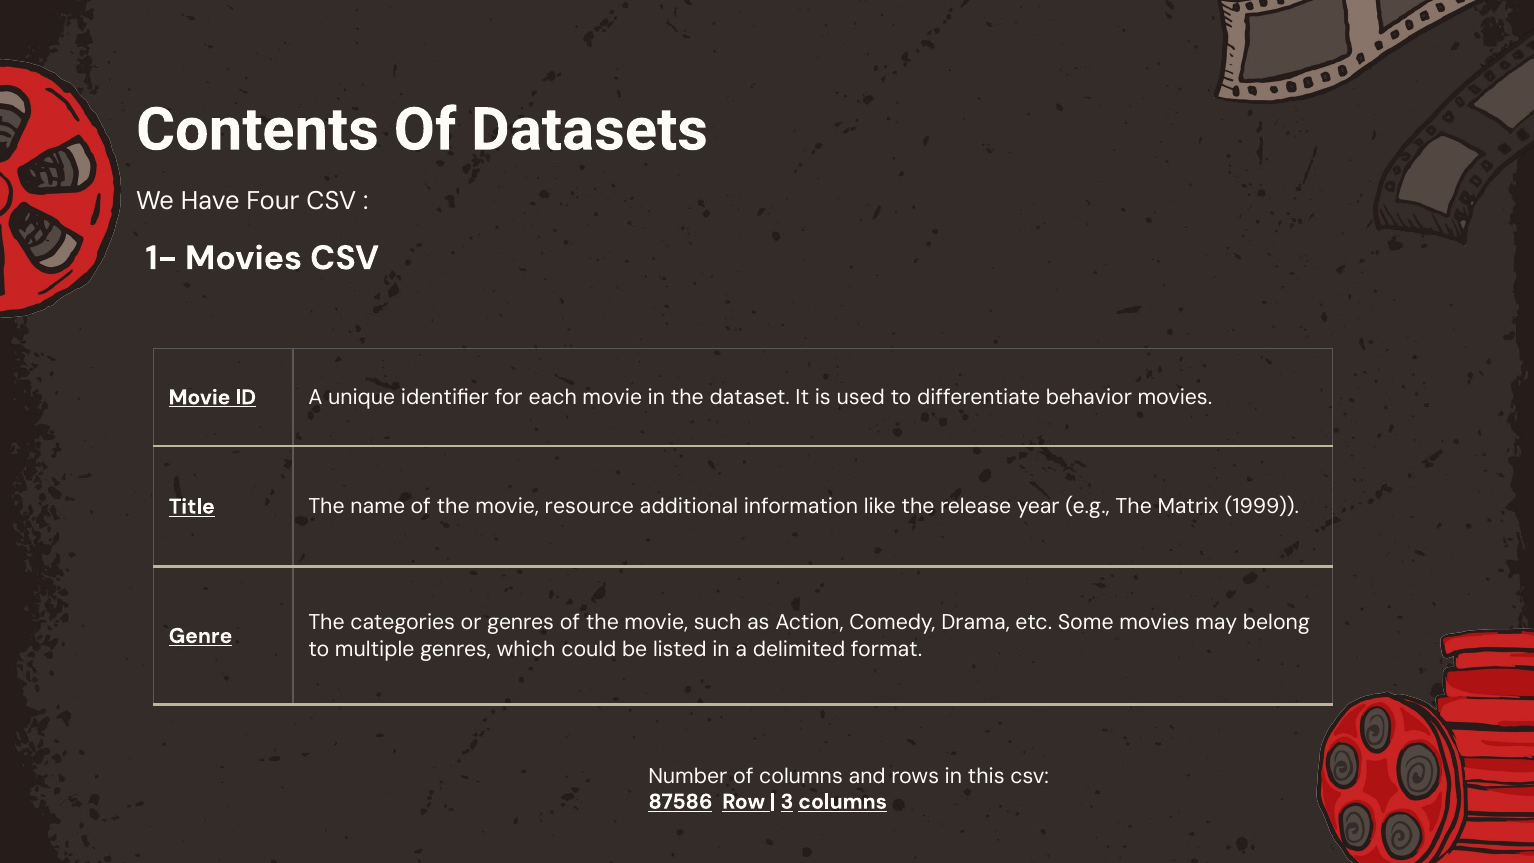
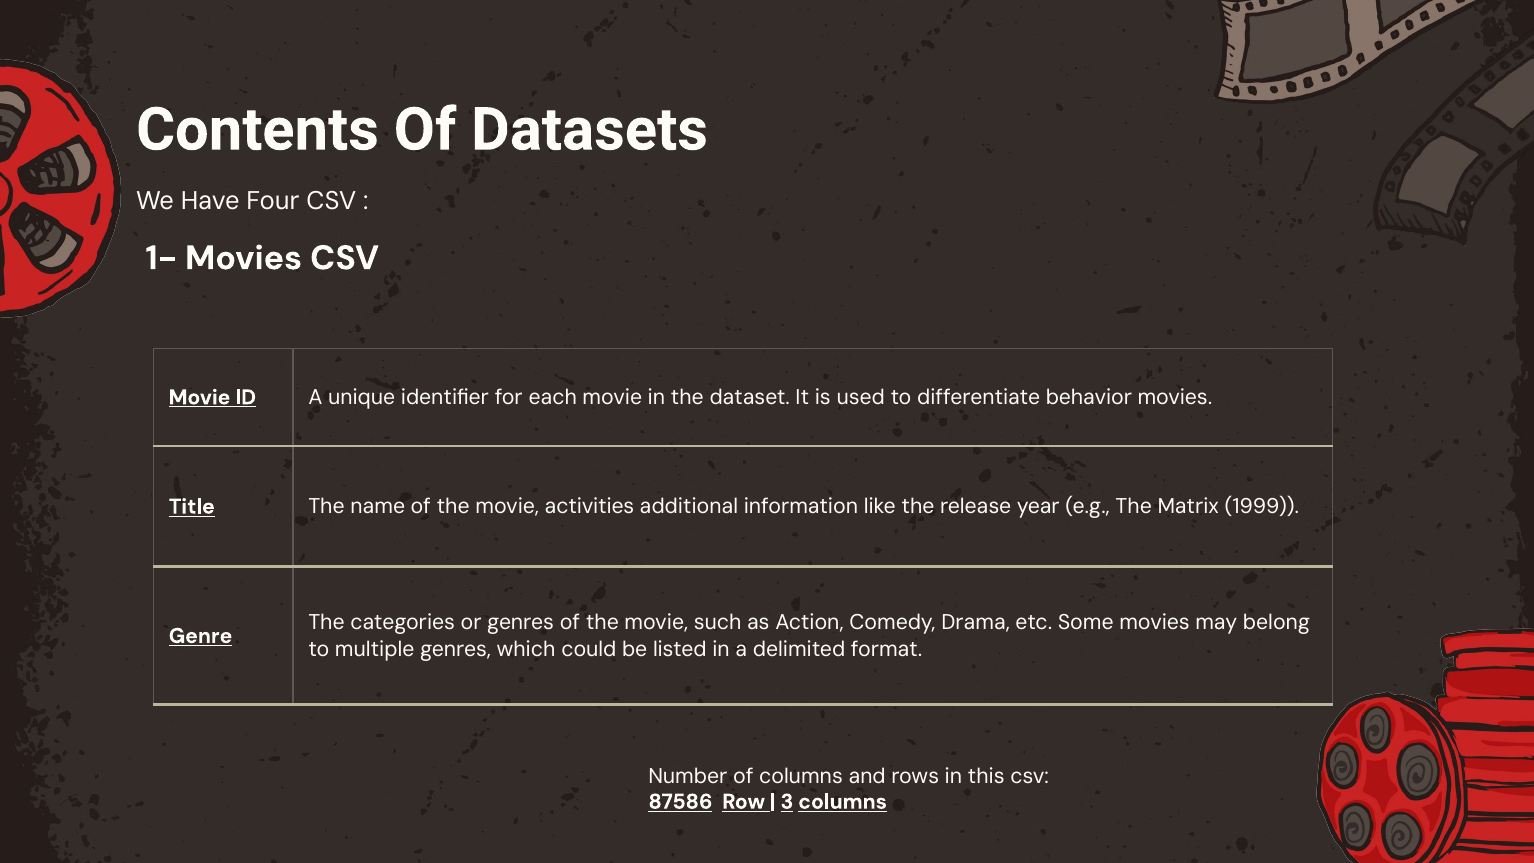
resource: resource -> activities (590, 506)
